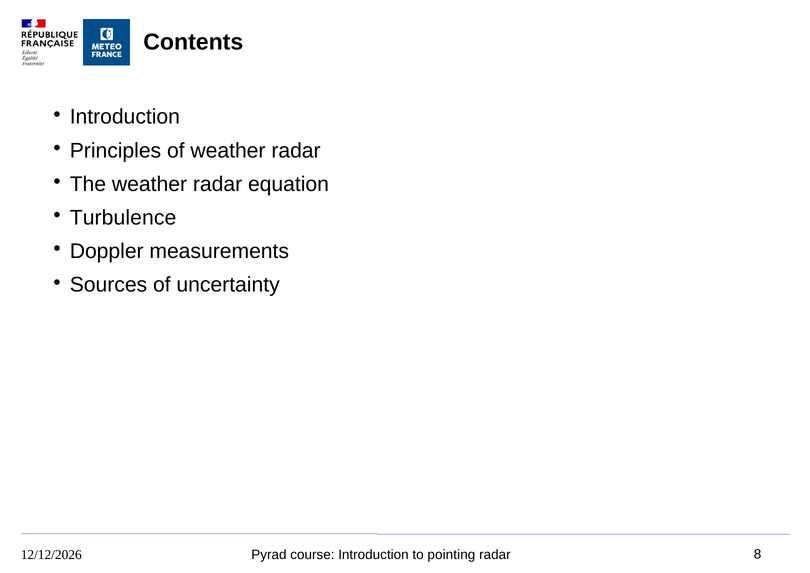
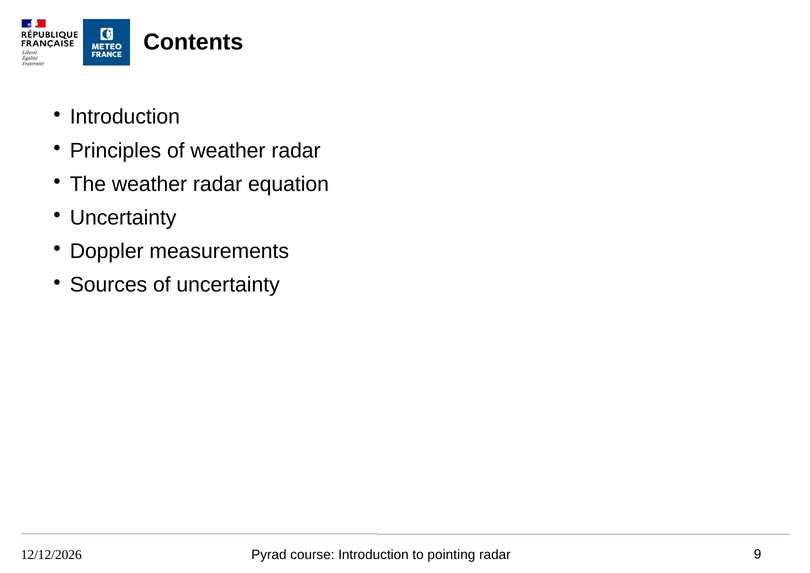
Turbulence: Turbulence -> Uncertainty (123, 218)
8: 8 -> 9 (758, 554)
